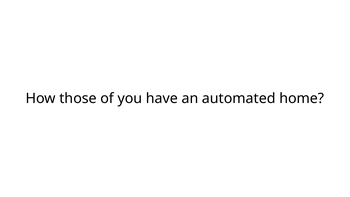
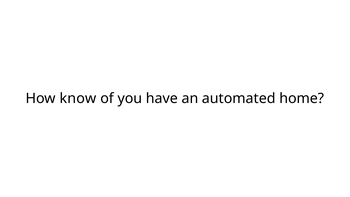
those: those -> know (78, 98)
